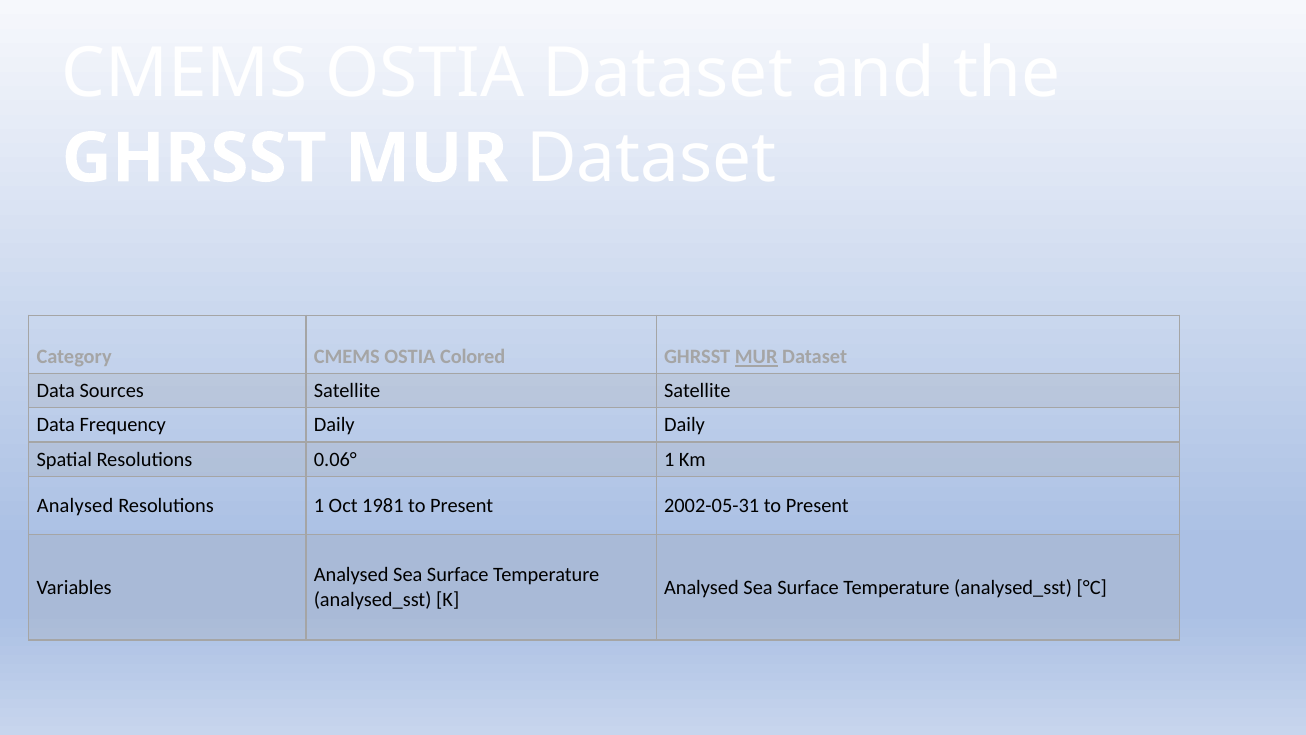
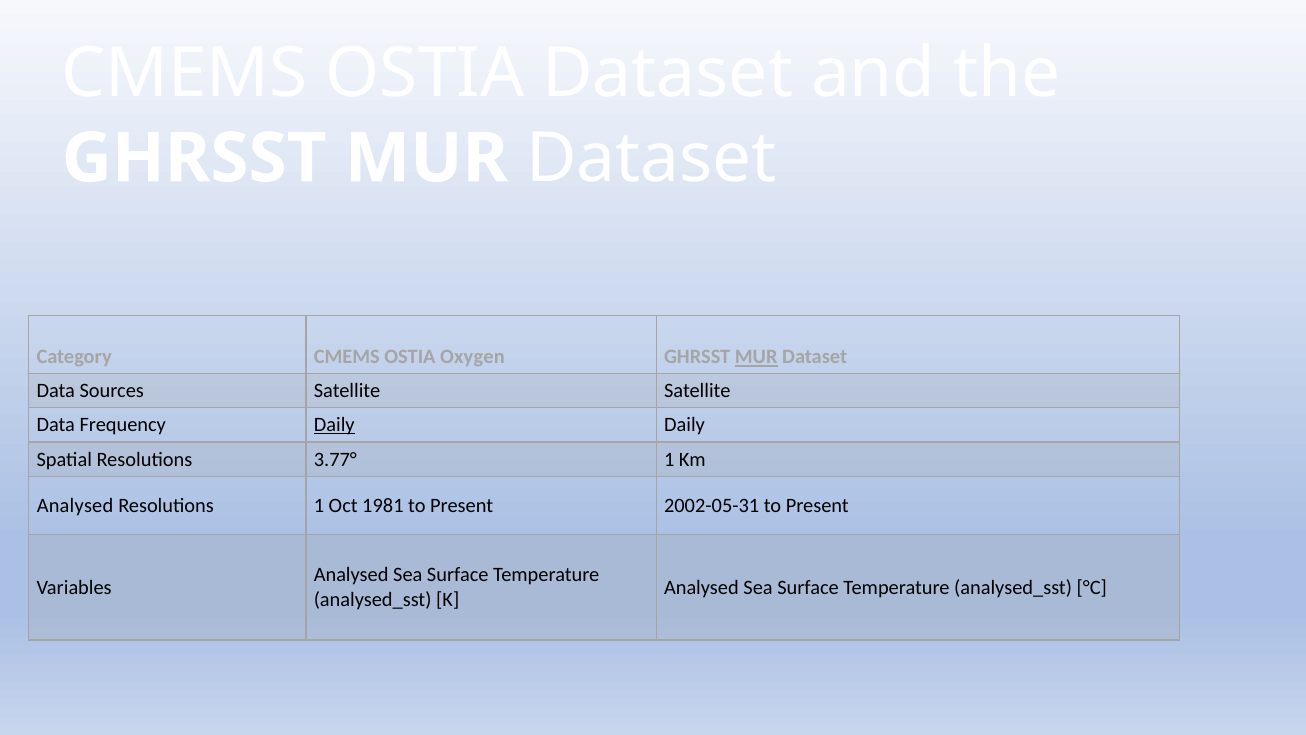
Colored: Colored -> Oxygen (472, 357)
Daily underline: none -> present (334, 425)
0.06°: 0.06° -> 3.77° (335, 459)
